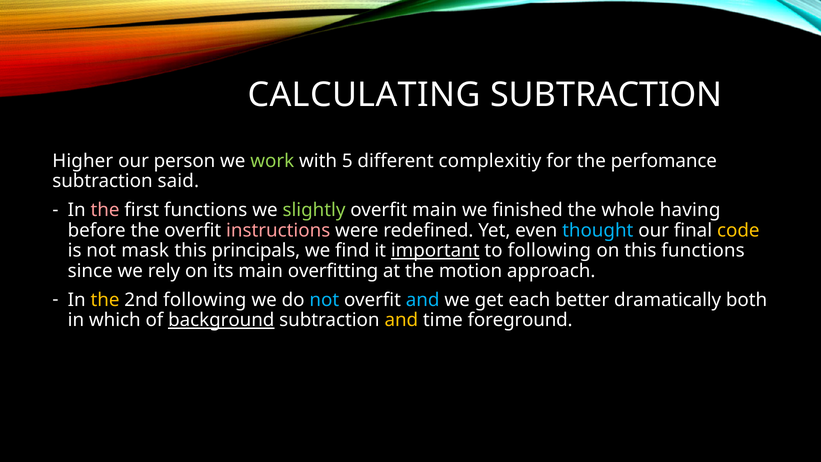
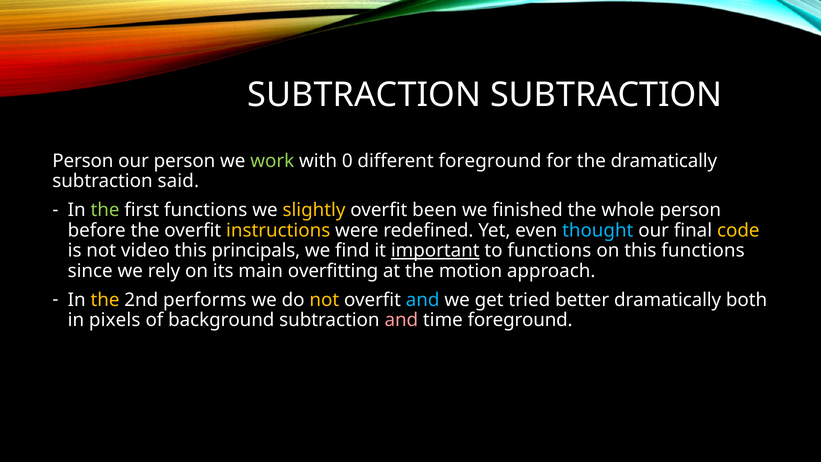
CALCULATING: CALCULATING -> SUBTRACTION (364, 95)
Higher: Higher -> Person (83, 161)
5: 5 -> 0 (347, 161)
different complexitiy: complexitiy -> foreground (490, 161)
the perfomance: perfomance -> dramatically (664, 161)
the colour: pink -> light green (105, 210)
slightly colour: light green -> yellow (314, 210)
overfit main: main -> been (435, 210)
whole having: having -> person (690, 210)
instructions colour: pink -> yellow (278, 230)
mask: mask -> video (145, 251)
to following: following -> functions (549, 251)
2nd following: following -> performs (205, 300)
not colour: light blue -> yellow (324, 300)
each: each -> tried (529, 300)
which: which -> pixels (115, 320)
background underline: present -> none (221, 320)
and colour: yellow -> pink (401, 320)
